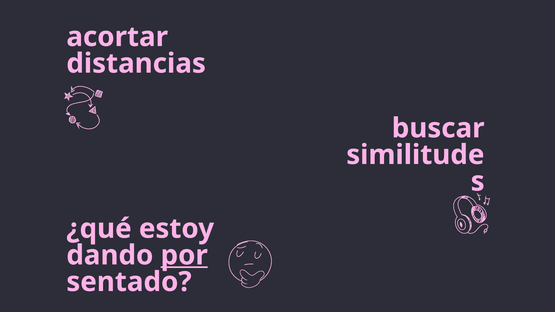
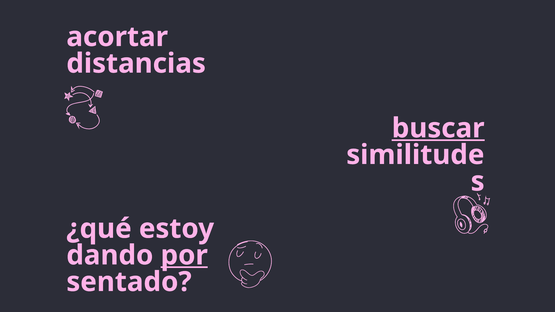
buscar underline: none -> present (438, 128)
